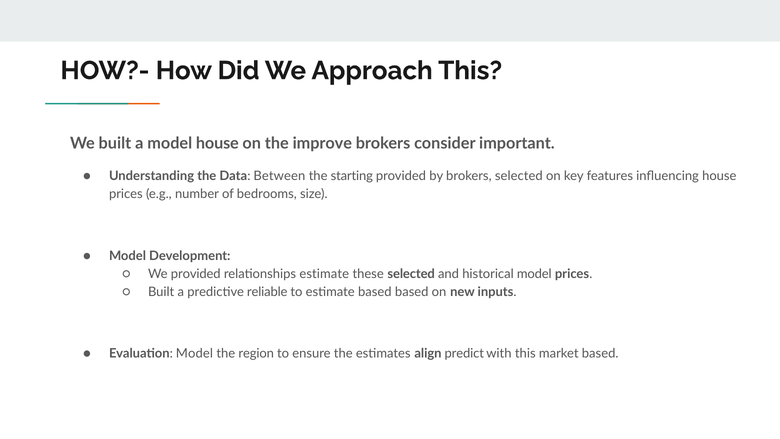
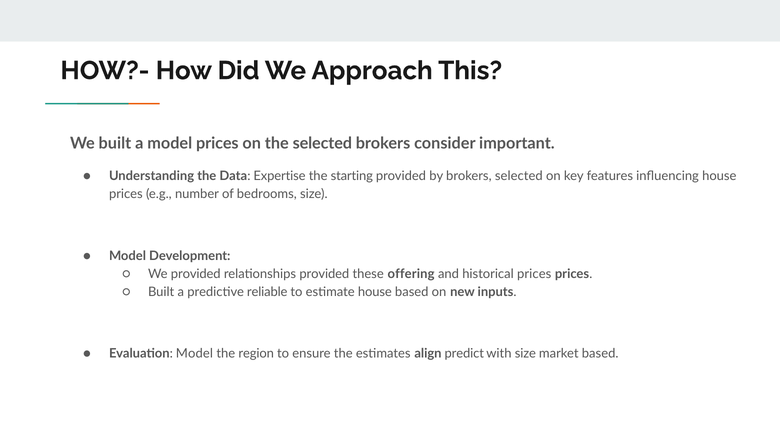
model house: house -> prices (217, 143)
the improve: improve -> selected (322, 143)
Between: Between -> Expertise (279, 176)
relationships estimate: estimate -> provided (324, 274)
these selected: selected -> offering (411, 274)
historical model: model -> prices (534, 274)
estimate based: based -> house (375, 292)
with this: this -> size (525, 353)
